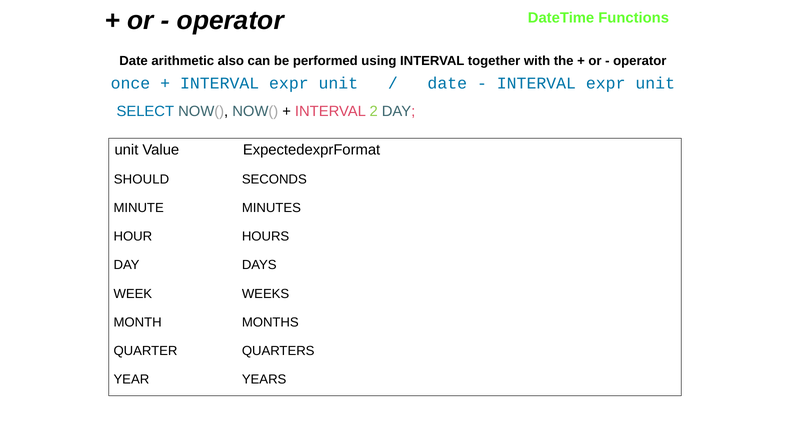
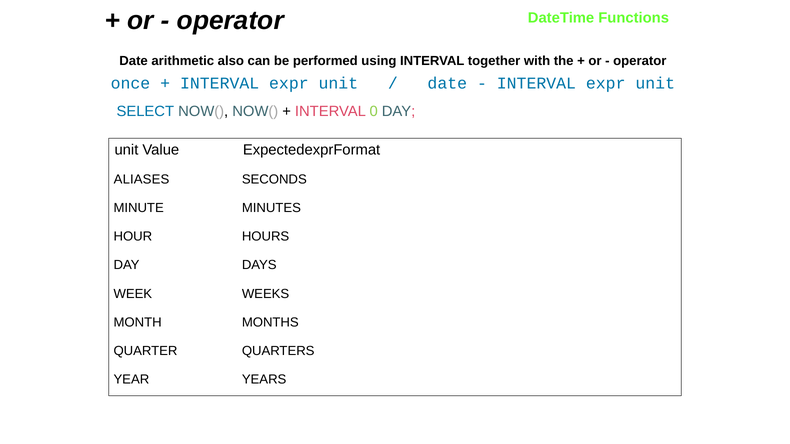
2: 2 -> 0 (374, 112)
SHOULD: SHOULD -> ALIASES (142, 179)
